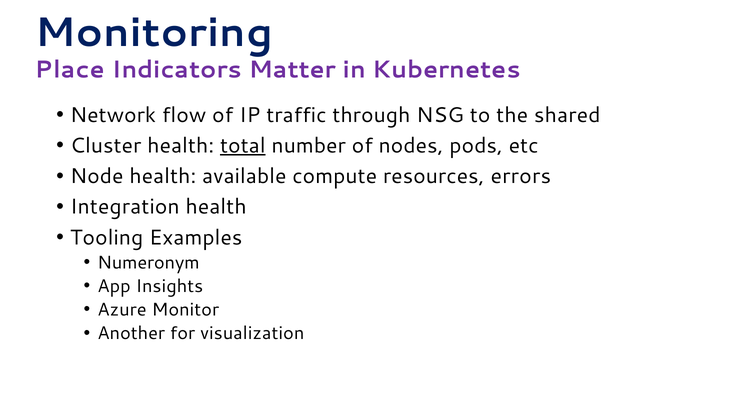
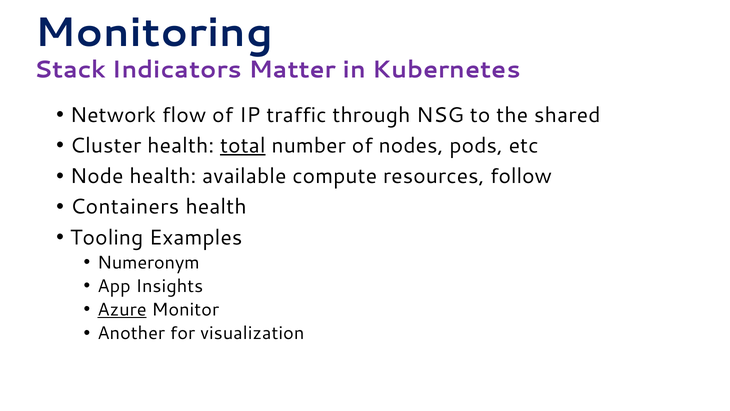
Place: Place -> Stack (70, 70)
errors: errors -> follow (521, 176)
Integration: Integration -> Containers (125, 207)
Azure underline: none -> present (122, 309)
